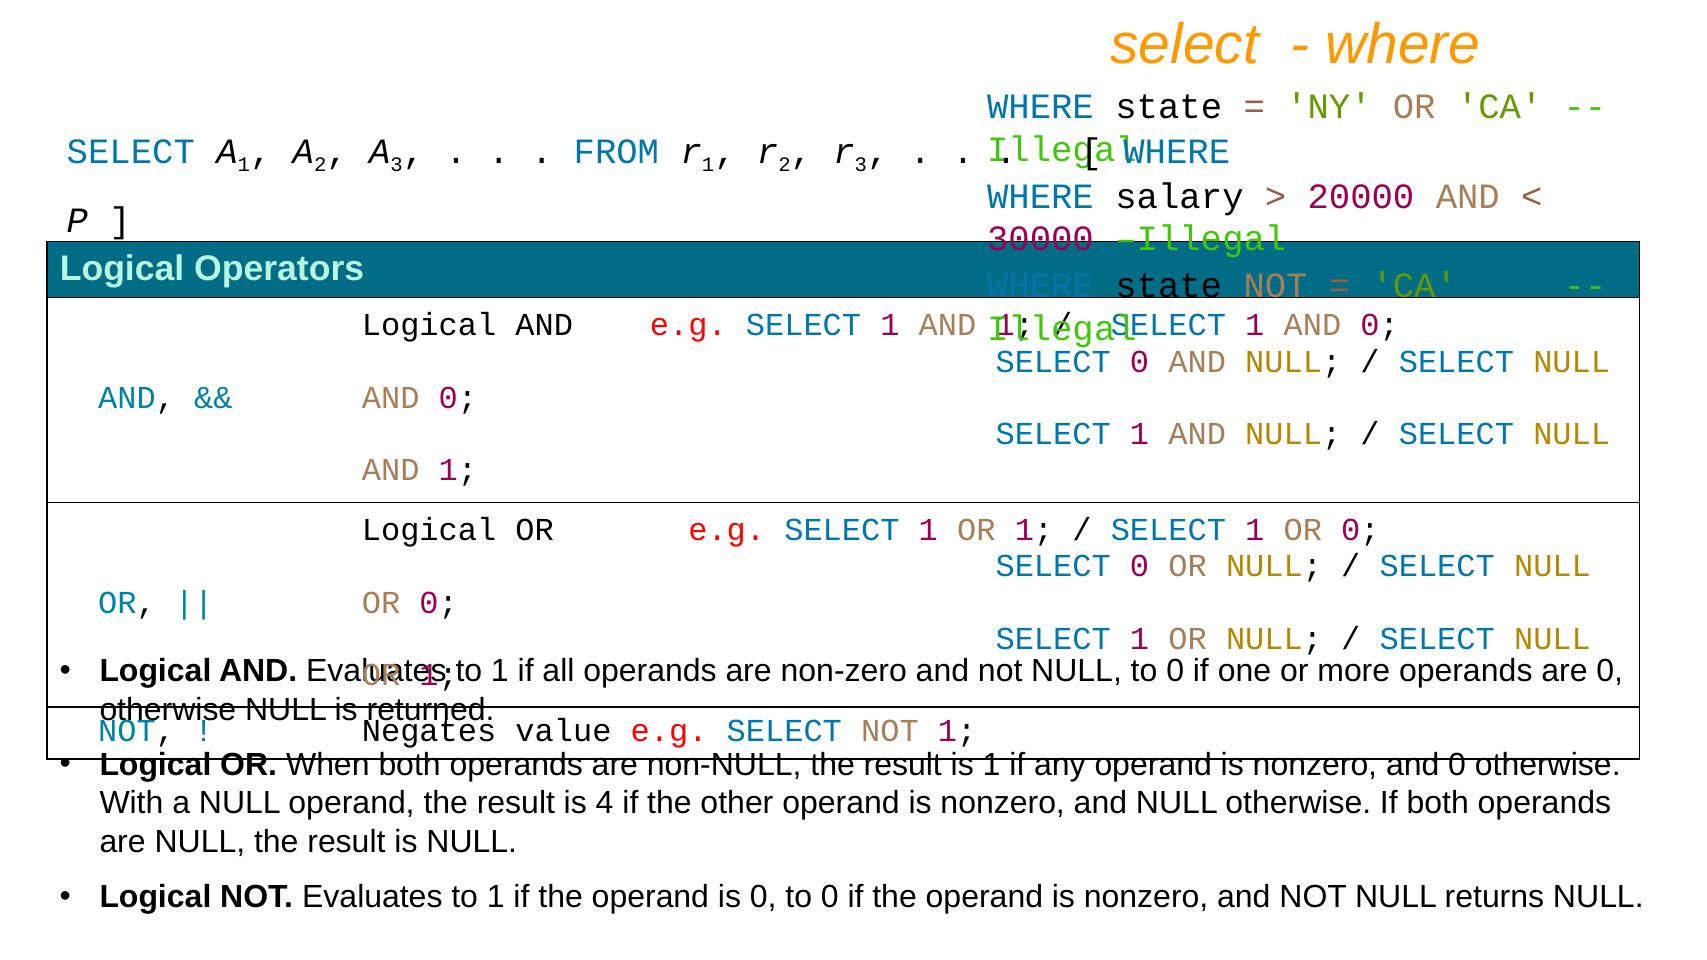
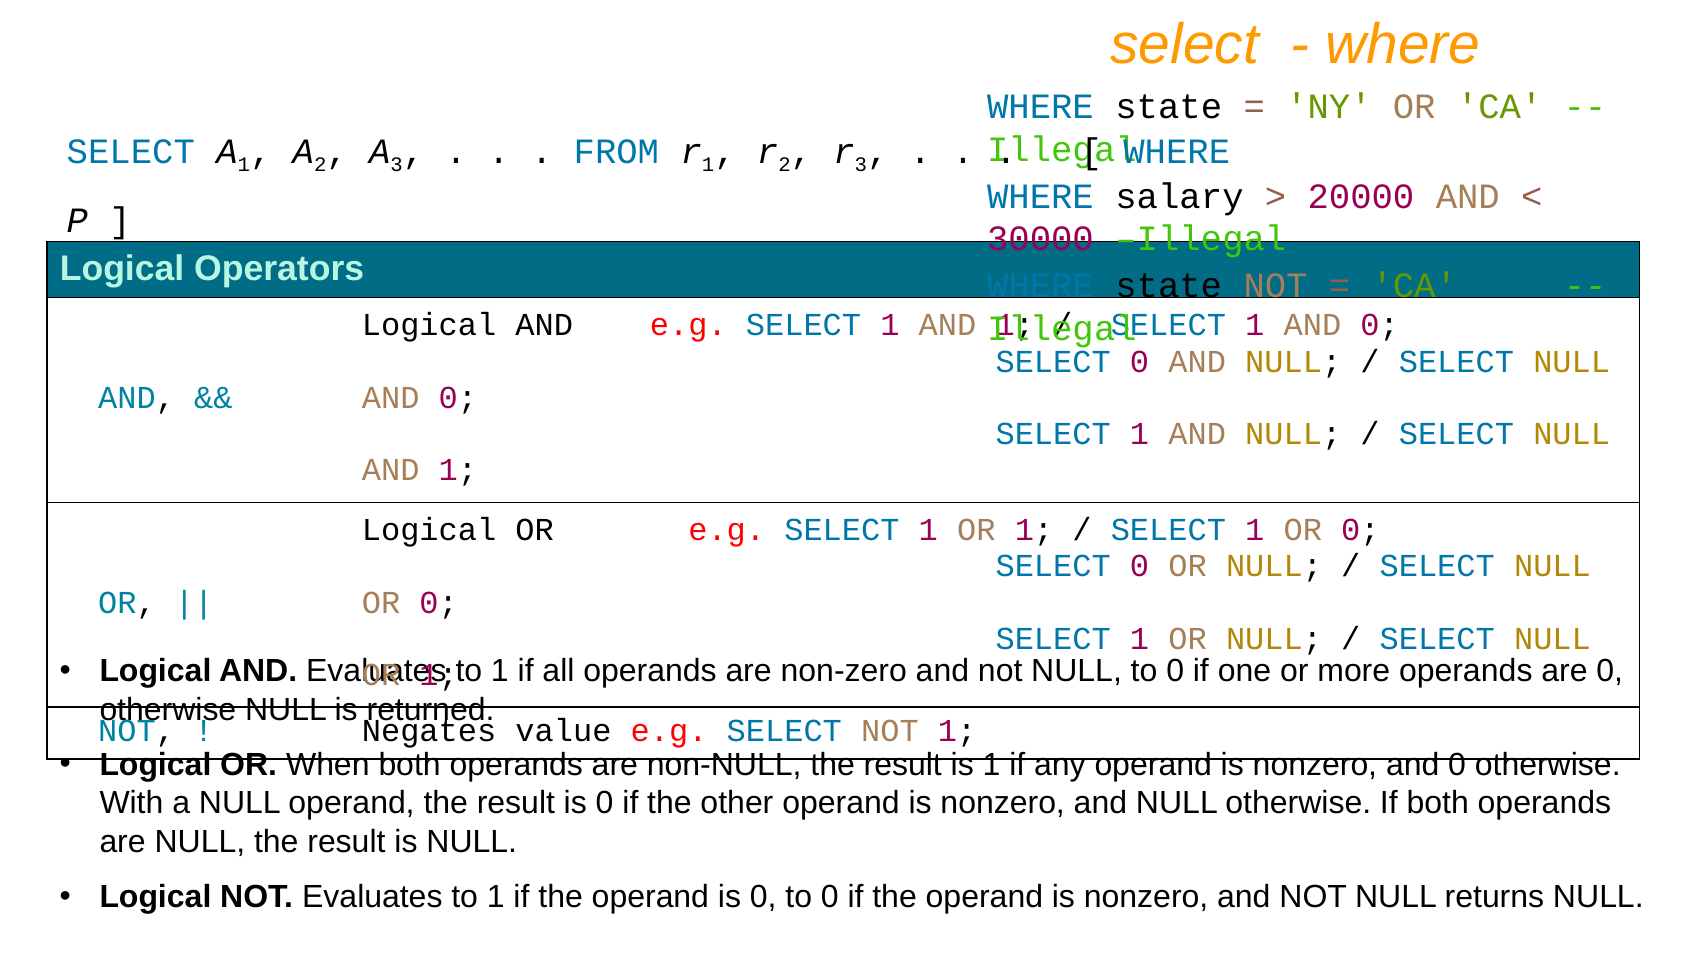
result is 4: 4 -> 0 (605, 804)
